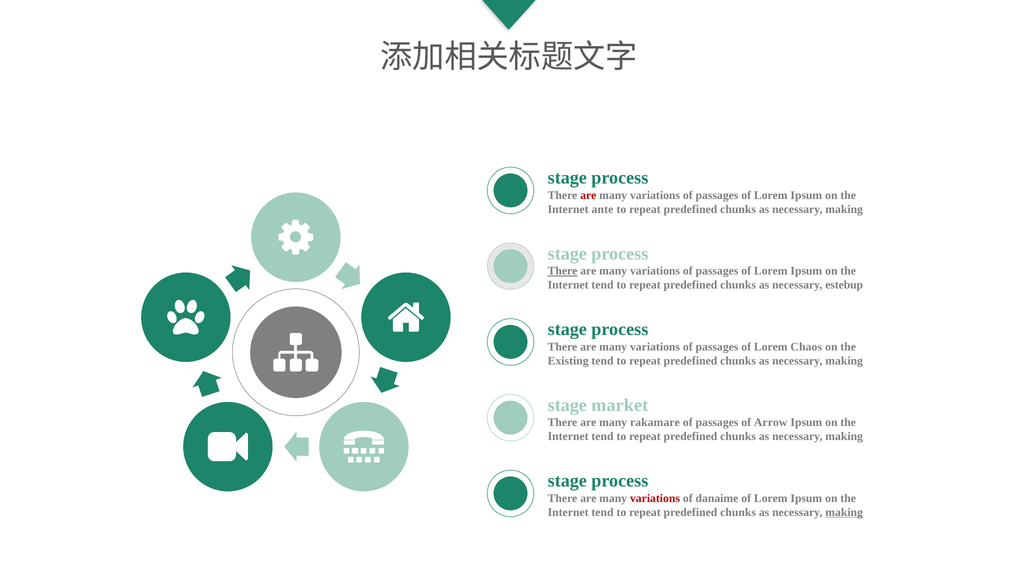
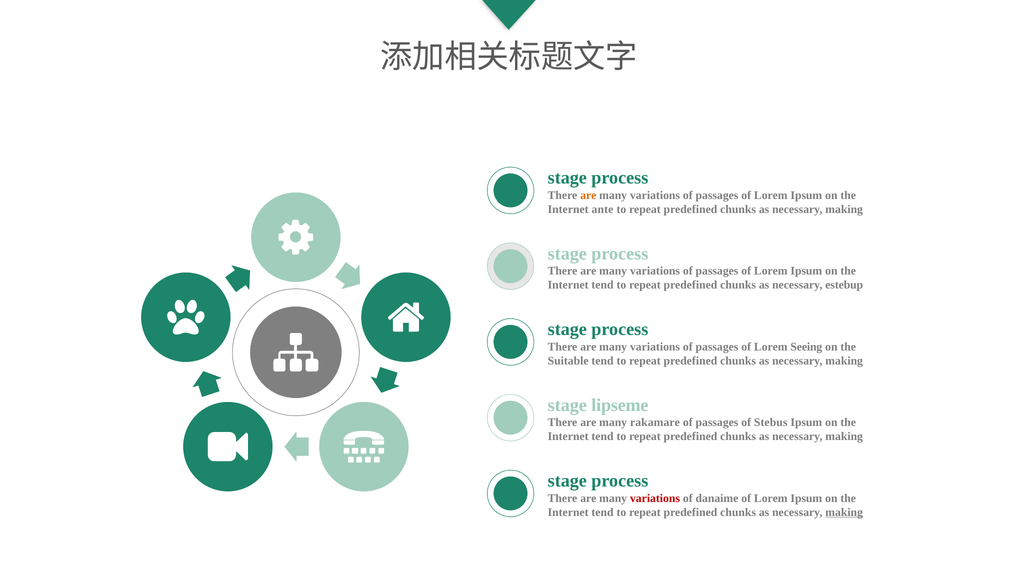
are colour: red -> orange (588, 195)
There underline: present -> none (563, 271)
Chaos: Chaos -> Seeing (806, 347)
Existing: Existing -> Suitable (568, 361)
market: market -> lipseme (620, 405)
Arrow: Arrow -> Stebus (771, 422)
